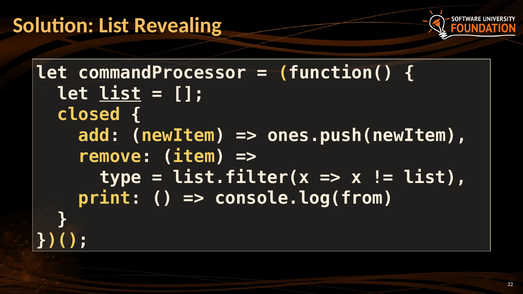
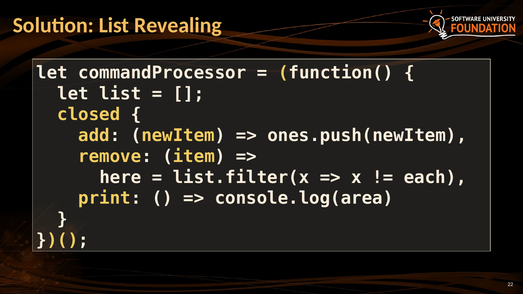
list underline: present -> none (120, 94)
type: type -> here (120, 177)
list: list -> each (435, 177)
console.log(from: console.log(from -> console.log(area (304, 198)
